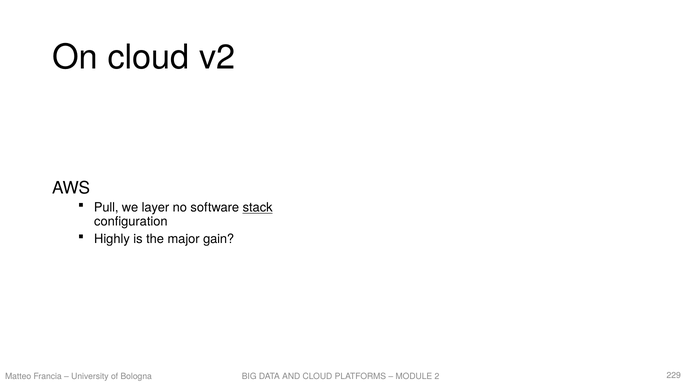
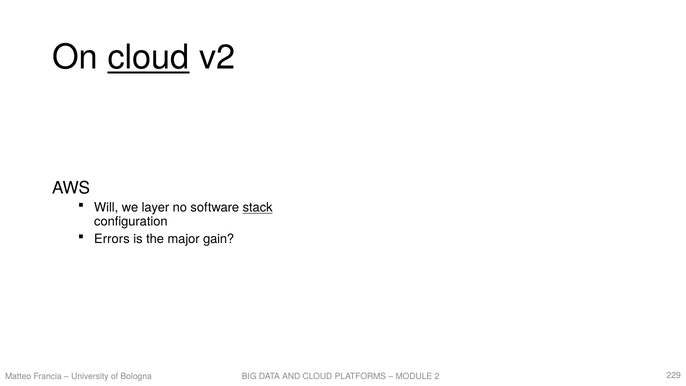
cloud underline: none -> present (149, 58)
Pull: Pull -> Will (106, 208)
Highly: Highly -> Errors (112, 239)
